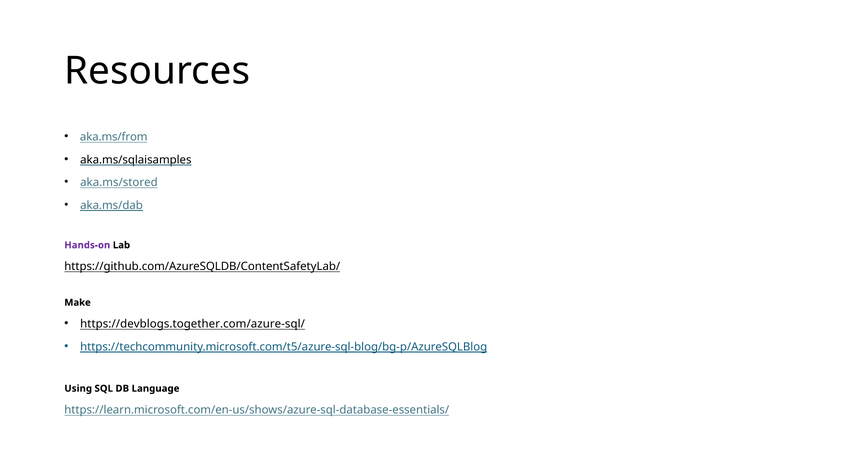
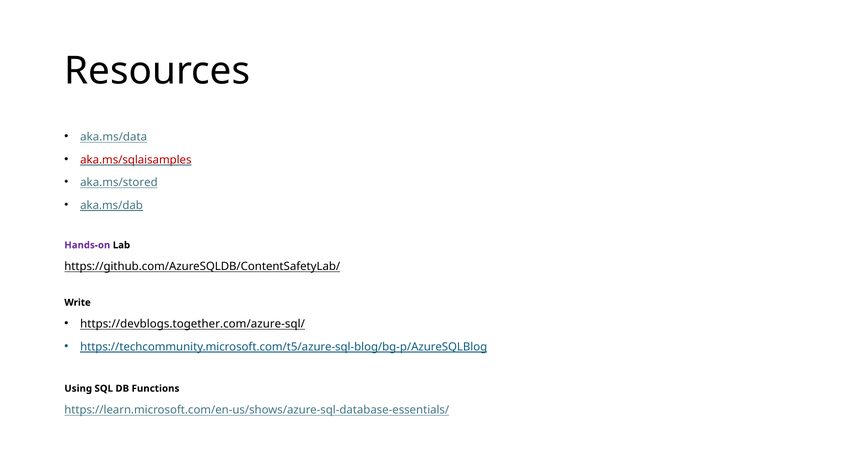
aka.ms/from: aka.ms/from -> aka.ms/data (114, 137)
aka.ms/sqlaisamples colour: black -> red (136, 160)
Make: Make -> Write (78, 302)
Language: Language -> Functions (155, 388)
